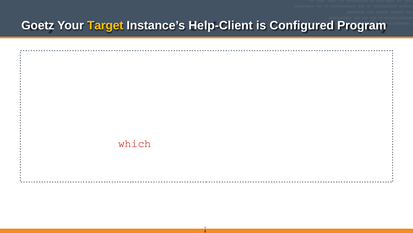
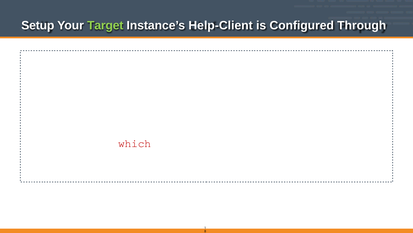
Goetz: Goetz -> Setup (38, 26)
Target colour: yellow -> light green (105, 26)
Program: Program -> Through (362, 26)
